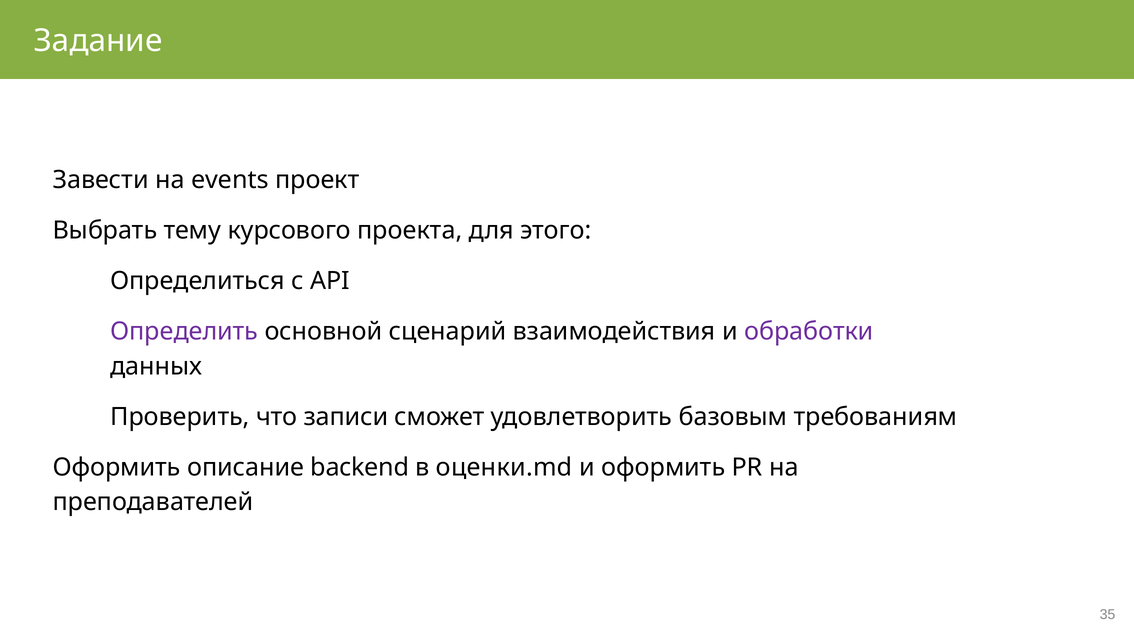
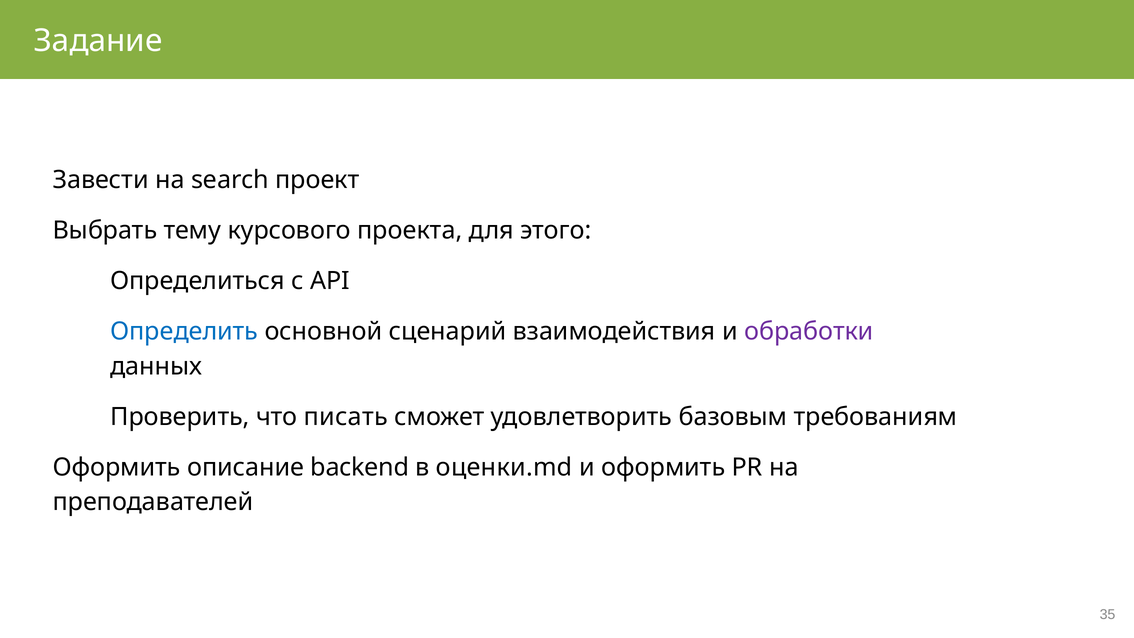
events: events -> search (230, 180)
Определить colour: purple -> blue (184, 331)
записи: записи -> писать (346, 417)
